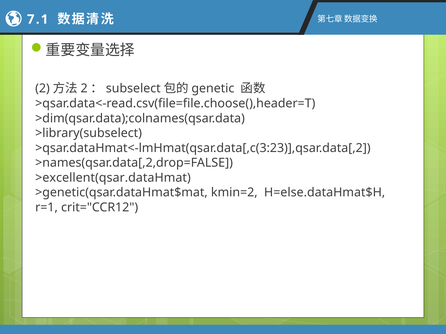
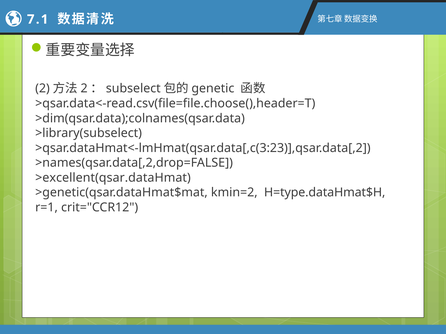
H=else.dataHmat$H: H=else.dataHmat$H -> H=type.dataHmat$H (325, 193)
